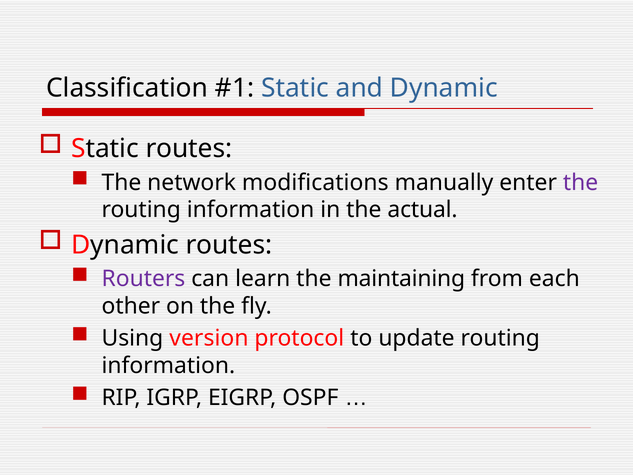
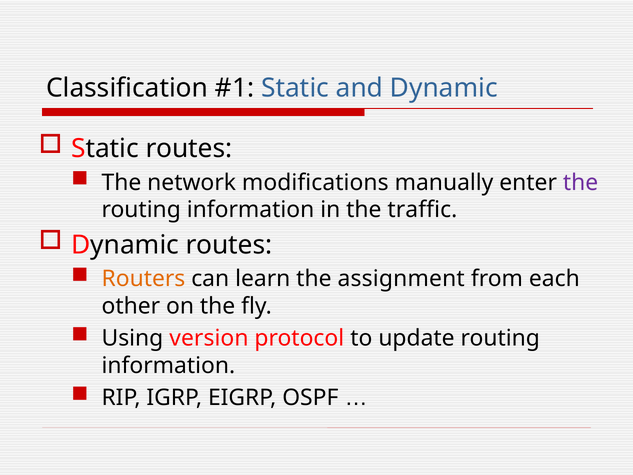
actual: actual -> traffic (422, 210)
Routers colour: purple -> orange (143, 279)
maintaining: maintaining -> assignment (401, 279)
